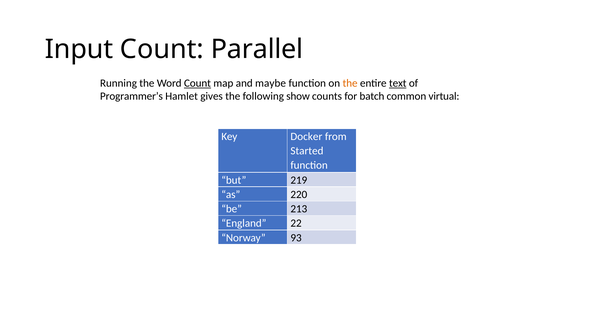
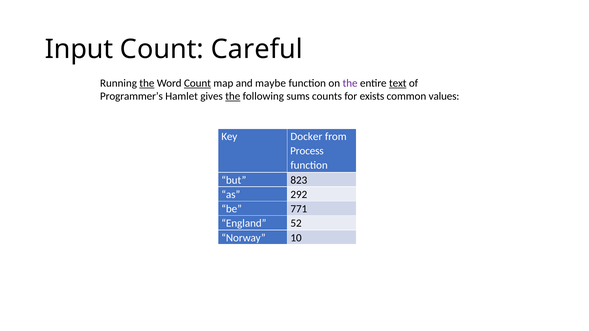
Parallel: Parallel -> Careful (257, 49)
the underline: none -> present (147, 83)
the colour: orange -> purple (350, 83)
the underline: none -> present (233, 96)
show: show -> sums (298, 96)
batch: batch -> exists (372, 96)
virtual: virtual -> values (444, 96)
Started: Started -> Process (307, 151)
219: 219 -> 823 (299, 180)
220: 220 -> 292 (299, 195)
213: 213 -> 771 (299, 209)
22: 22 -> 52 (296, 224)
93: 93 -> 10 (296, 238)
